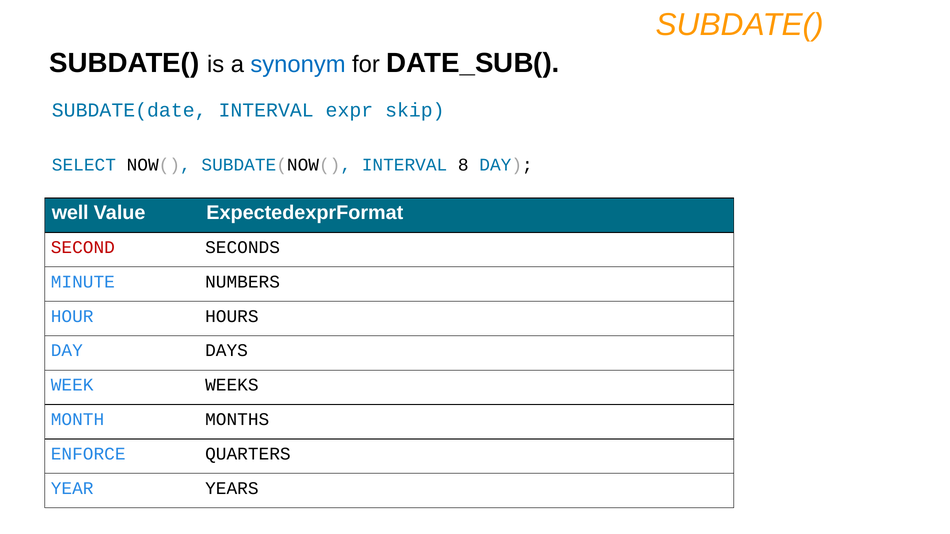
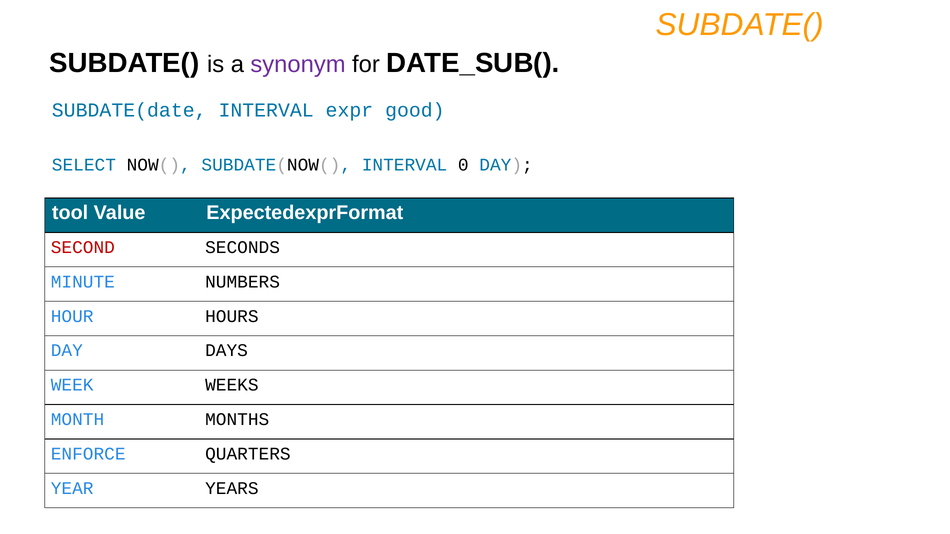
synonym colour: blue -> purple (298, 64)
skip: skip -> good (415, 110)
8: 8 -> 0 (463, 165)
well: well -> tool (70, 213)
